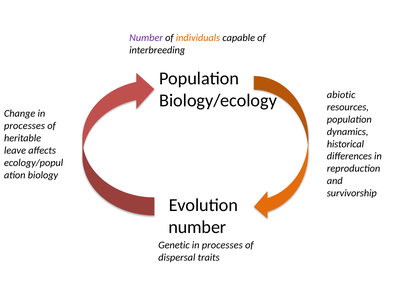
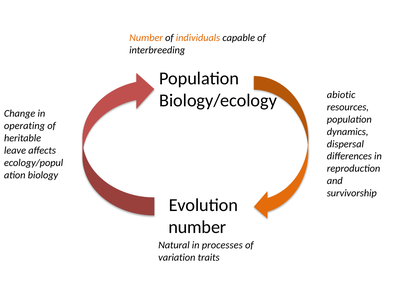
Number colour: purple -> orange (146, 38)
processes: processes -> operating (25, 126)
historical: historical -> dispersal (345, 144)
Genetic: Genetic -> Natural (174, 245)
dispersal: dispersal -> variation (177, 257)
